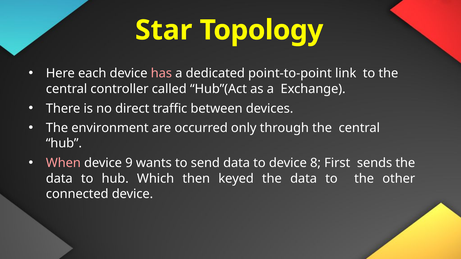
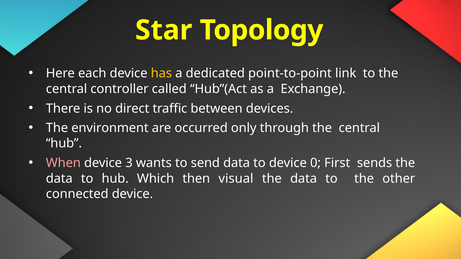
has colour: pink -> yellow (161, 74)
9: 9 -> 3 (129, 163)
8: 8 -> 0 (315, 163)
keyed: keyed -> visual (236, 179)
